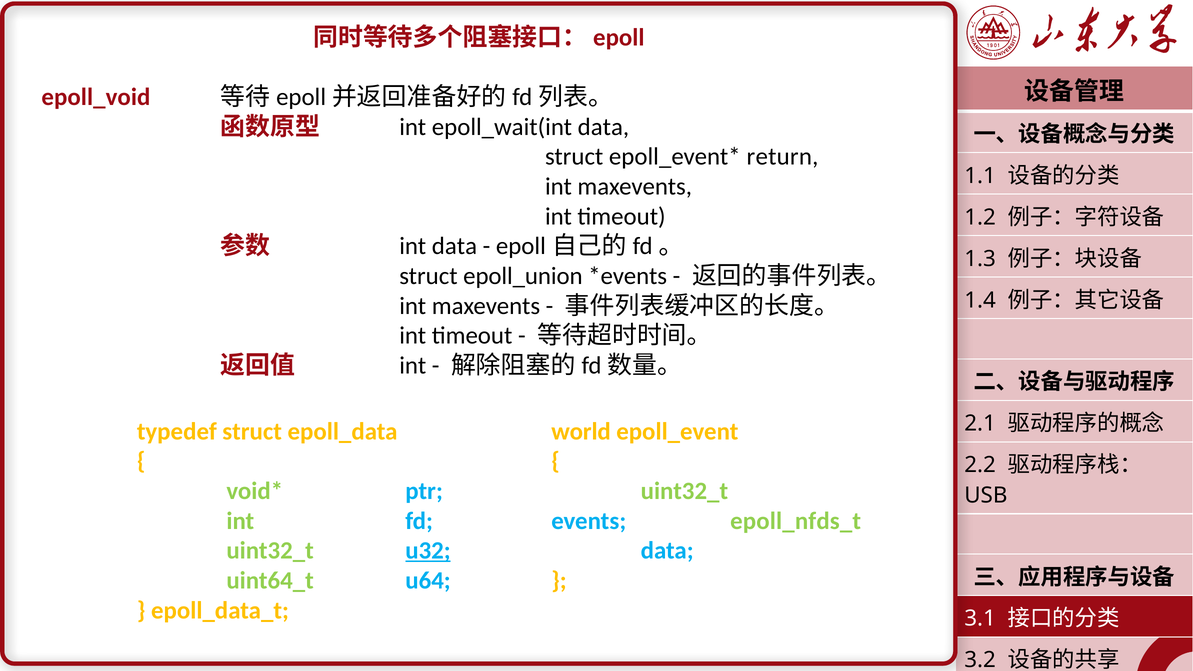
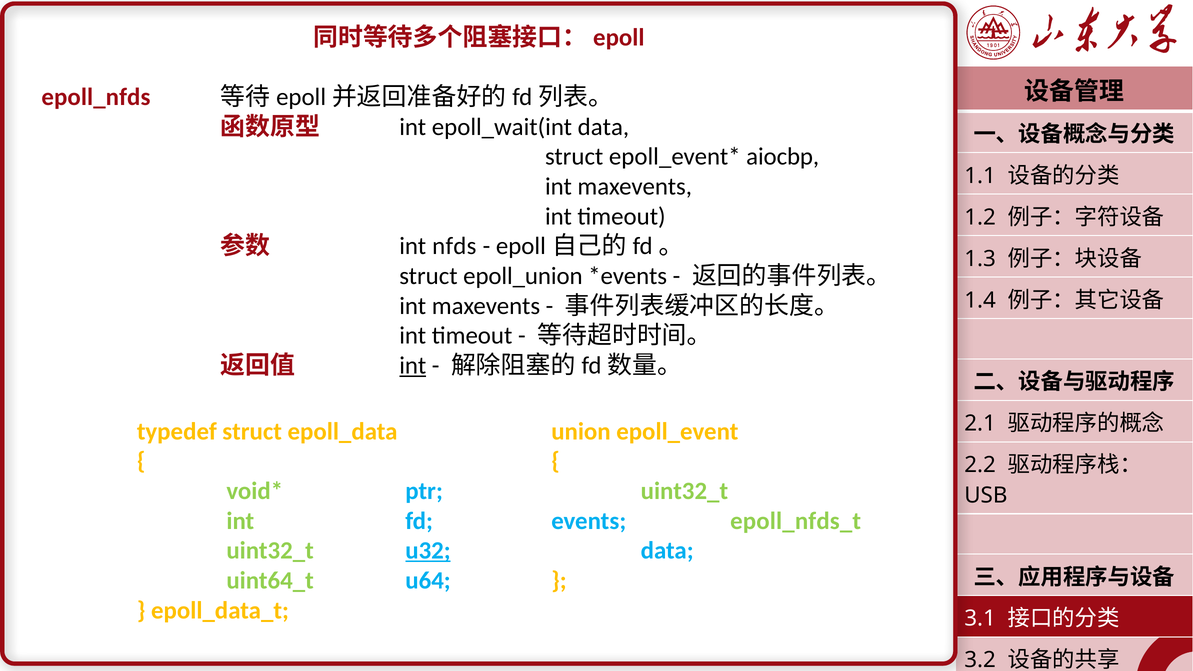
epoll_void: epoll_void -> epoll_nfds (96, 97)
return: return -> aiocbp (783, 157)
int data: data -> nfds (454, 246)
int underline: none -> present (413, 366)
world: world -> union (581, 431)
